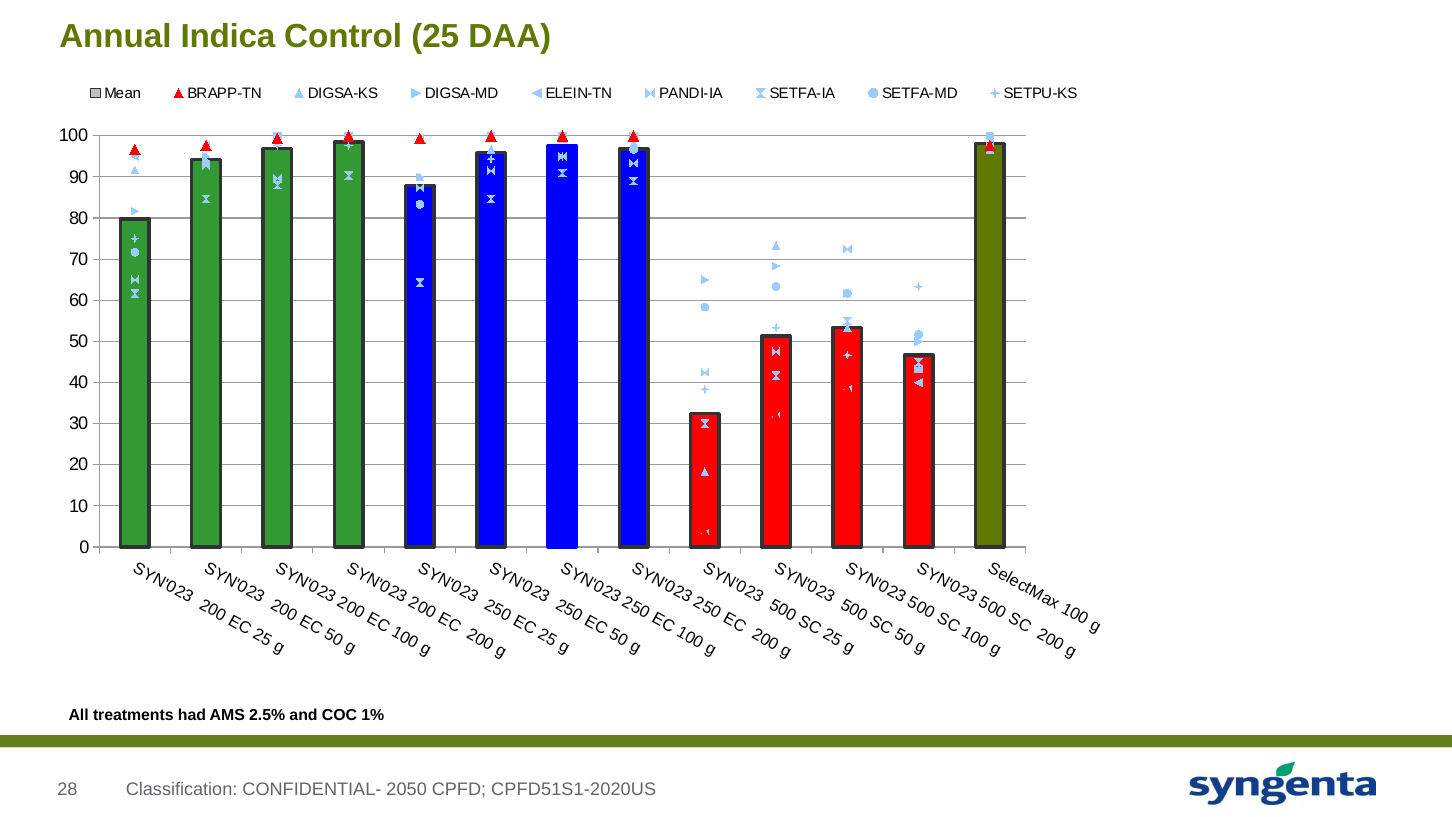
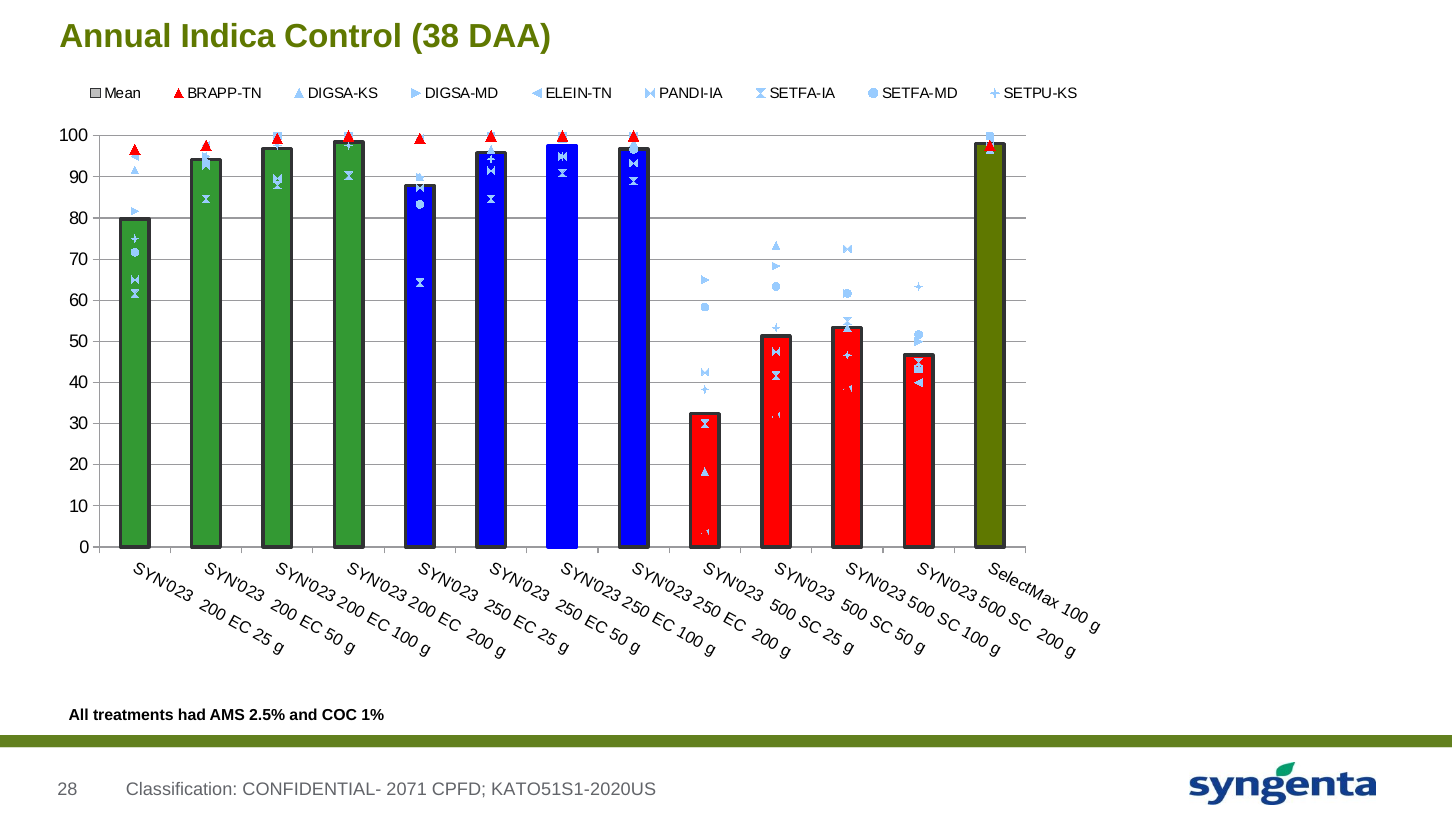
25: 25 -> 38 (435, 37)
2050: 2050 -> 2071 (407, 790)
CPFD51S1-2020US: CPFD51S1-2020US -> KATO51S1-2020US (574, 790)
